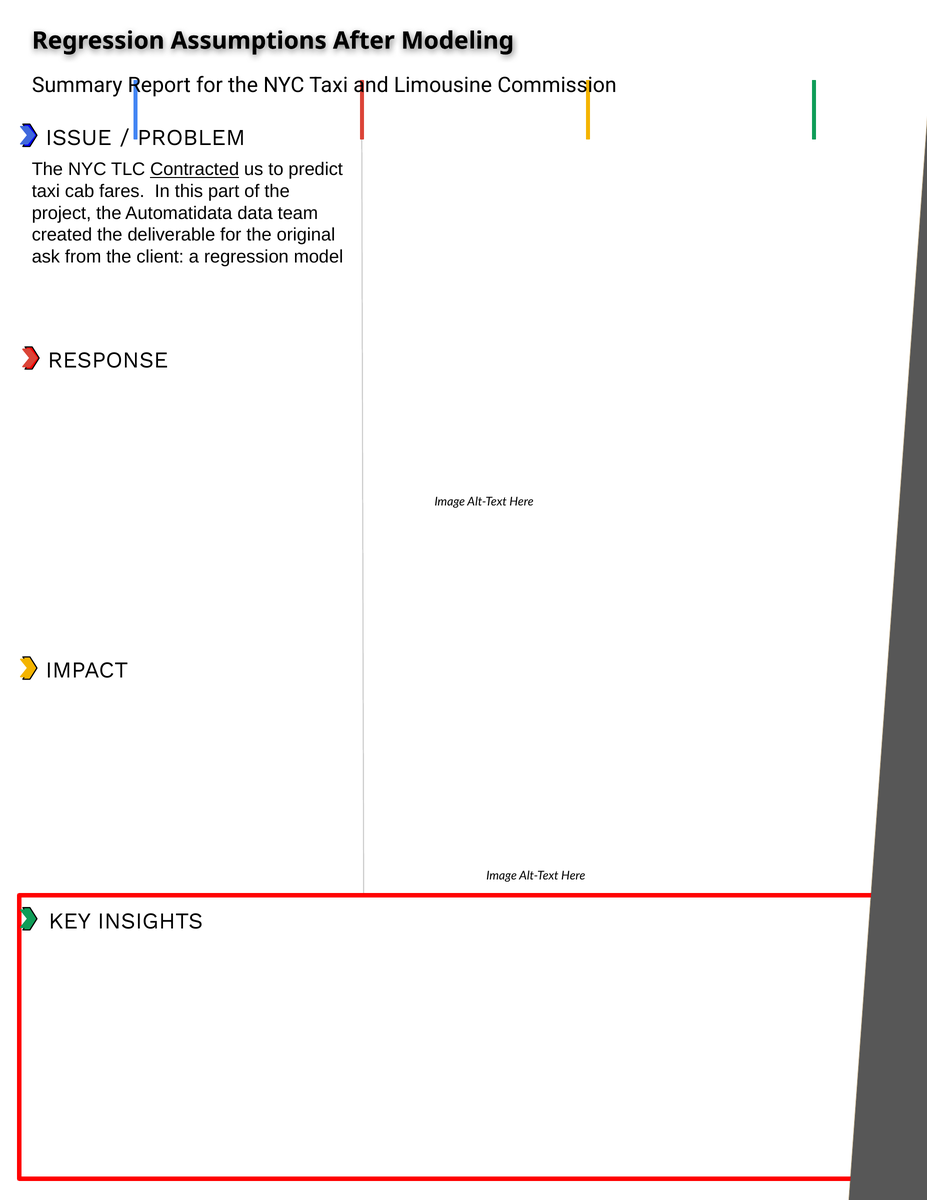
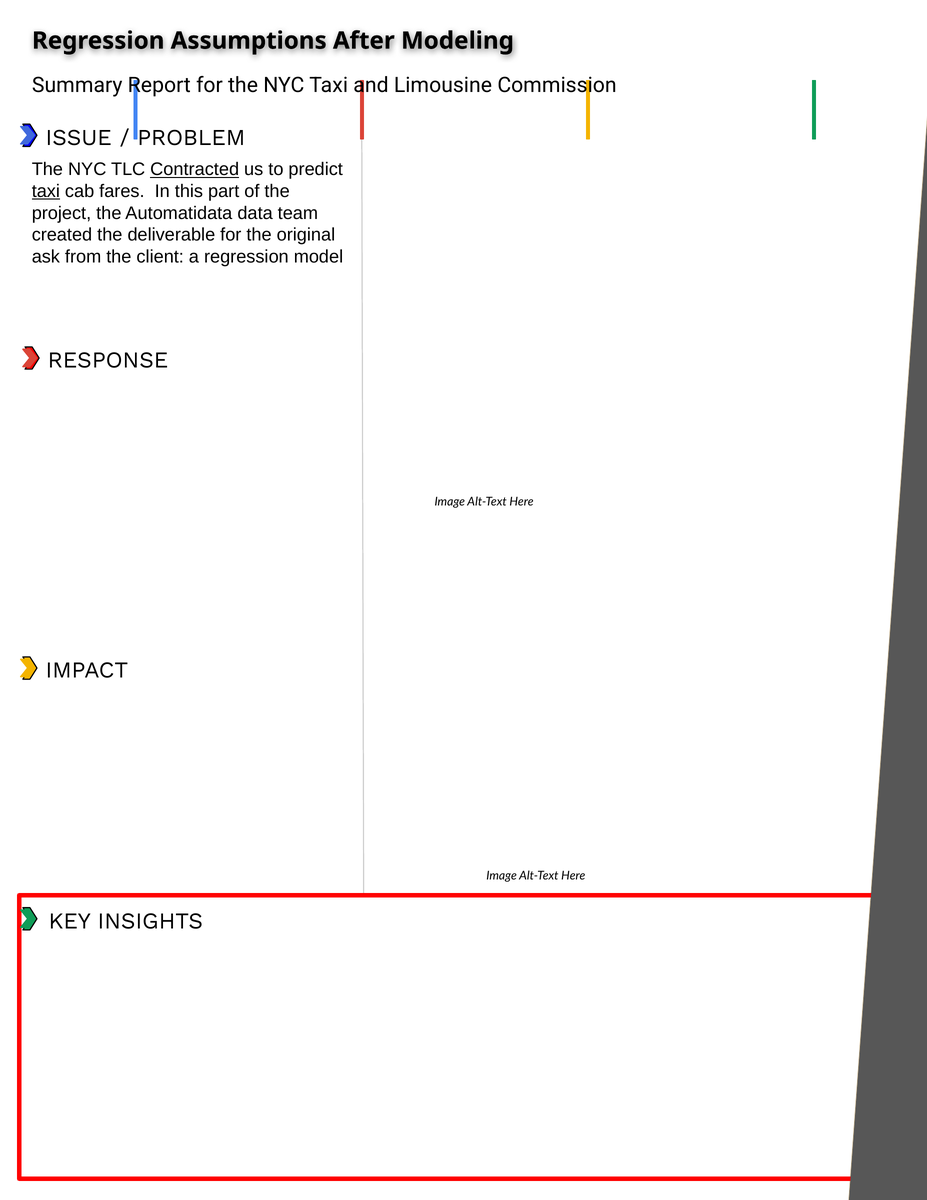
taxi underline: none -> present (46, 191)
